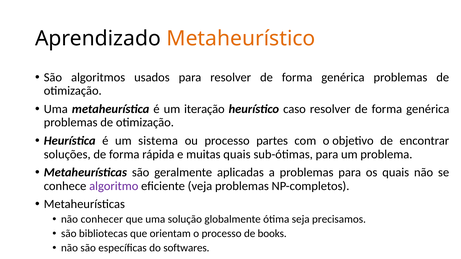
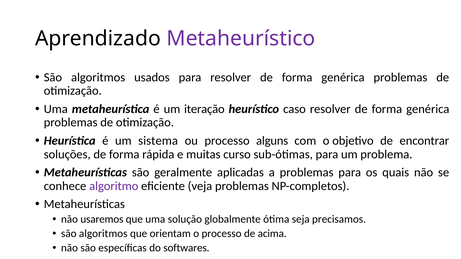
Metaheurístico colour: orange -> purple (241, 39)
partes: partes -> alguns (272, 141)
muitas quais: quais -> curso (237, 154)
conhecer: conhecer -> usaremos (102, 220)
bibliotecas: bibliotecas -> algoritmos (103, 234)
books: books -> acima (272, 234)
